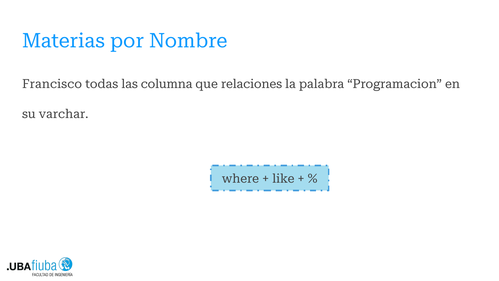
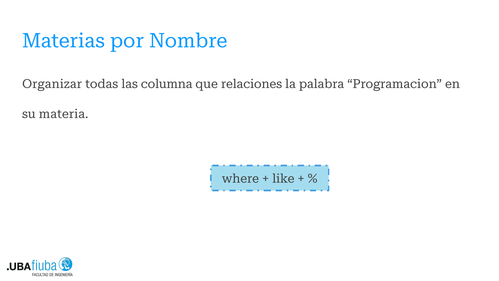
Francisco: Francisco -> Organizar (52, 84)
varchar: varchar -> materia (64, 114)
